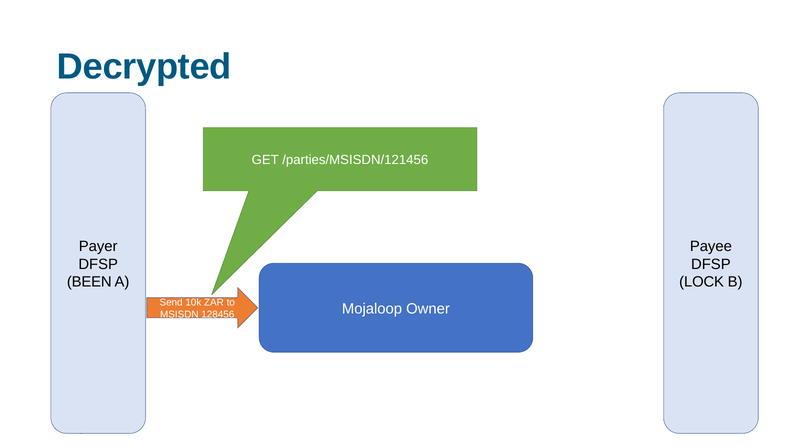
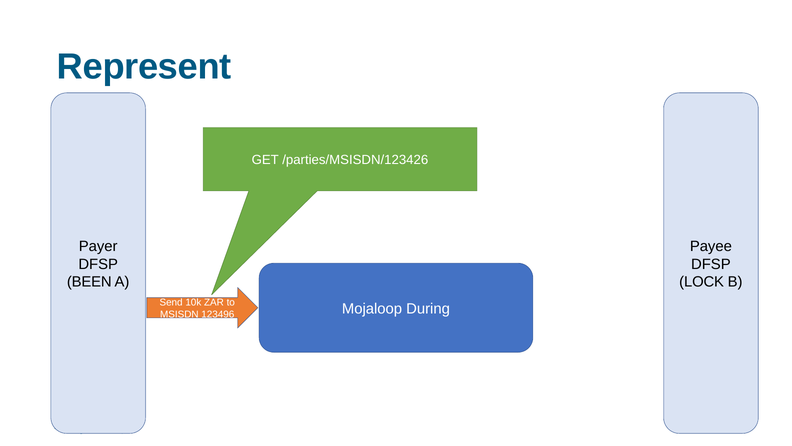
Decrypted: Decrypted -> Represent (144, 67)
/parties/MSISDN/121456: /parties/MSISDN/121456 -> /parties/MSISDN/123426 (355, 160)
Owner: Owner -> During (428, 308)
128456: 128456 -> 123496 (218, 314)
